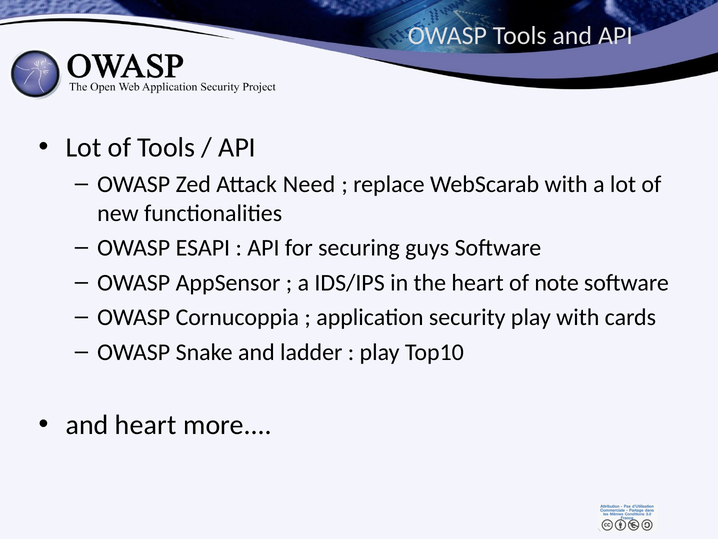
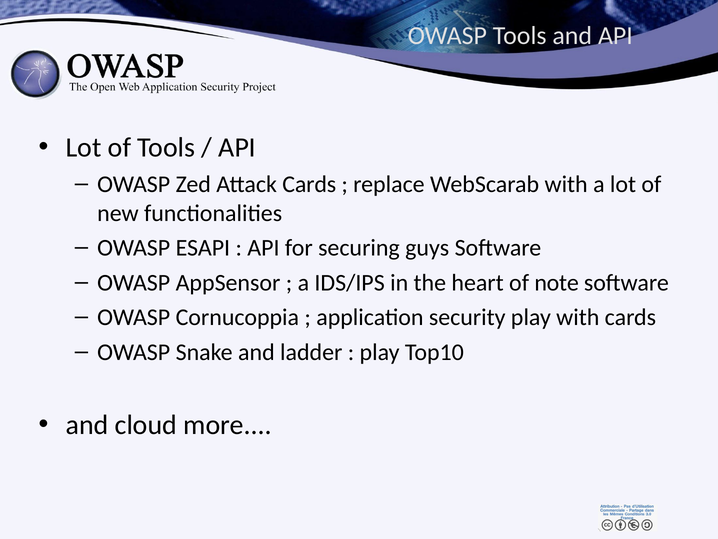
Attack Need: Need -> Cards (309, 184)
and heart: heart -> cloud (146, 425)
